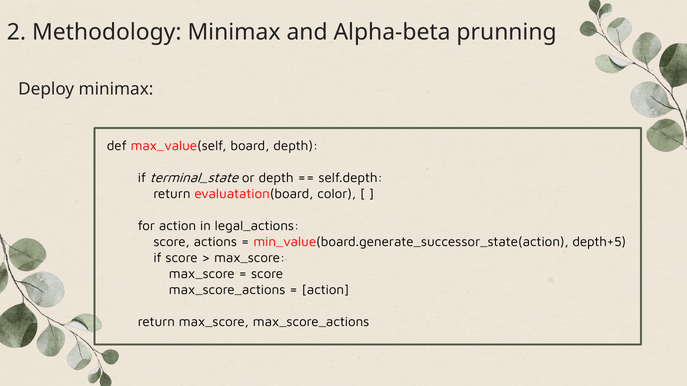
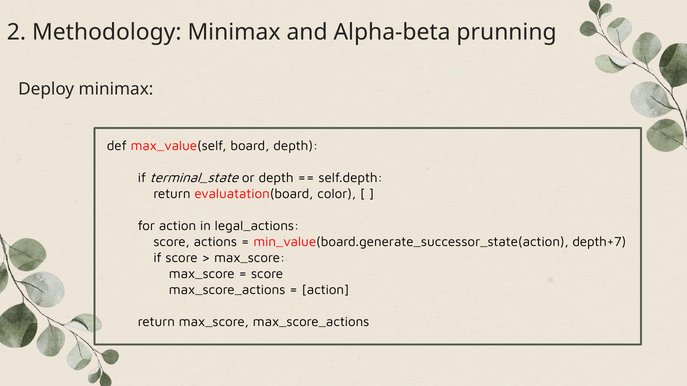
depth+5: depth+5 -> depth+7 (599, 242)
